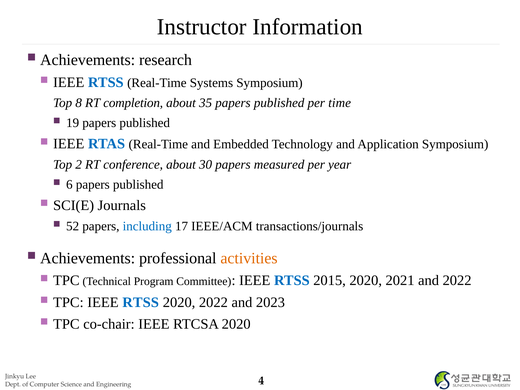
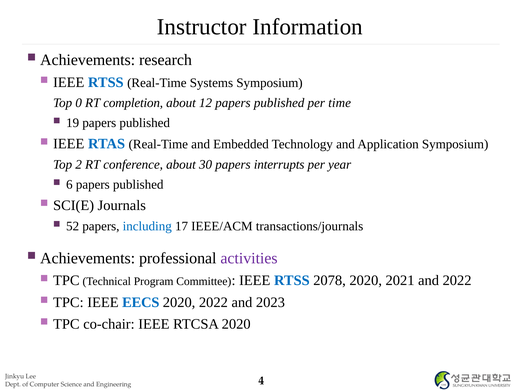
8: 8 -> 0 (79, 103)
35: 35 -> 12 (206, 103)
measured: measured -> interrupts (279, 165)
activities colour: orange -> purple (249, 258)
2015: 2015 -> 2078 (330, 281)
TPC IEEE RTSS: RTSS -> EECS (141, 302)
